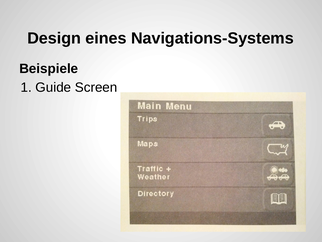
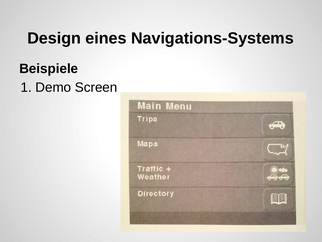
Guide: Guide -> Demo (53, 87)
